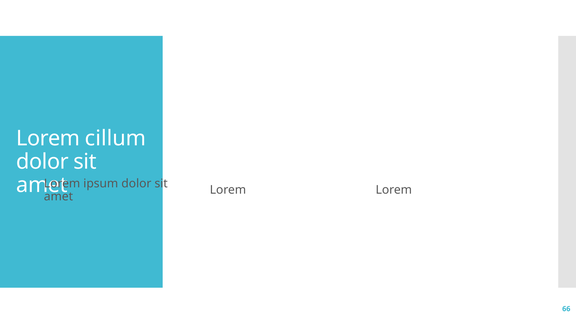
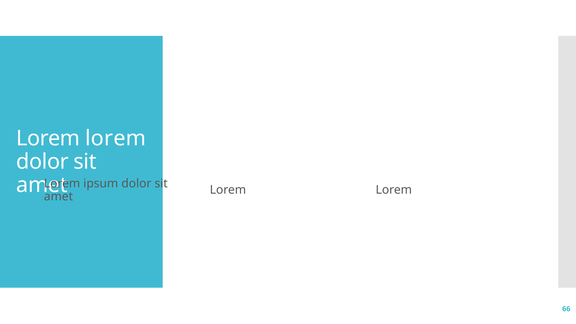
cillum: cillum -> lorem (116, 138)
